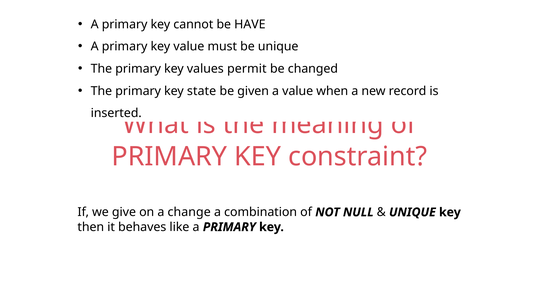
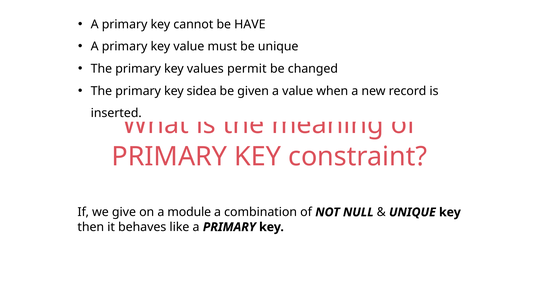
state: state -> sidea (202, 91)
change: change -> module (189, 212)
